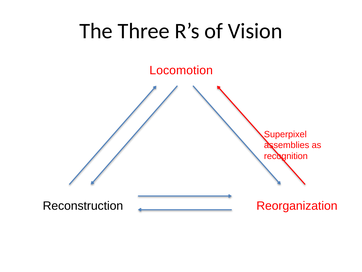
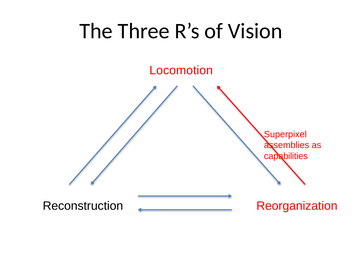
recognition: recognition -> capabilities (286, 156)
